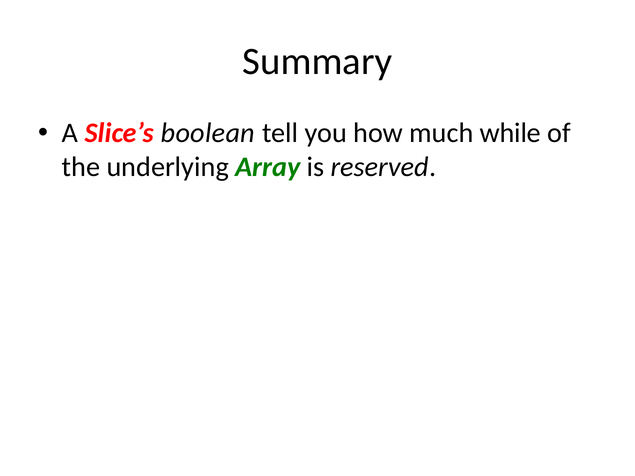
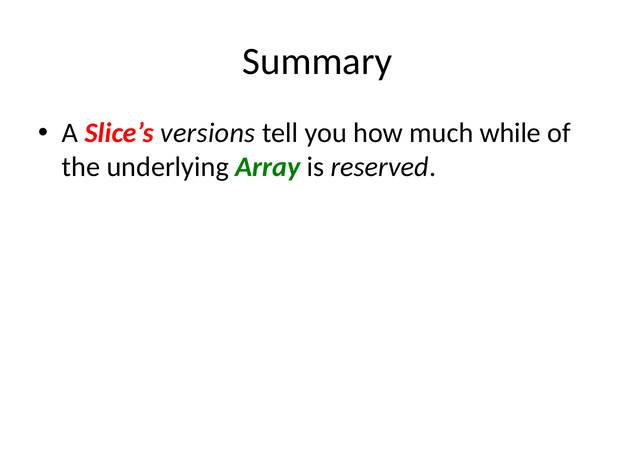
boolean: boolean -> versions (208, 133)
